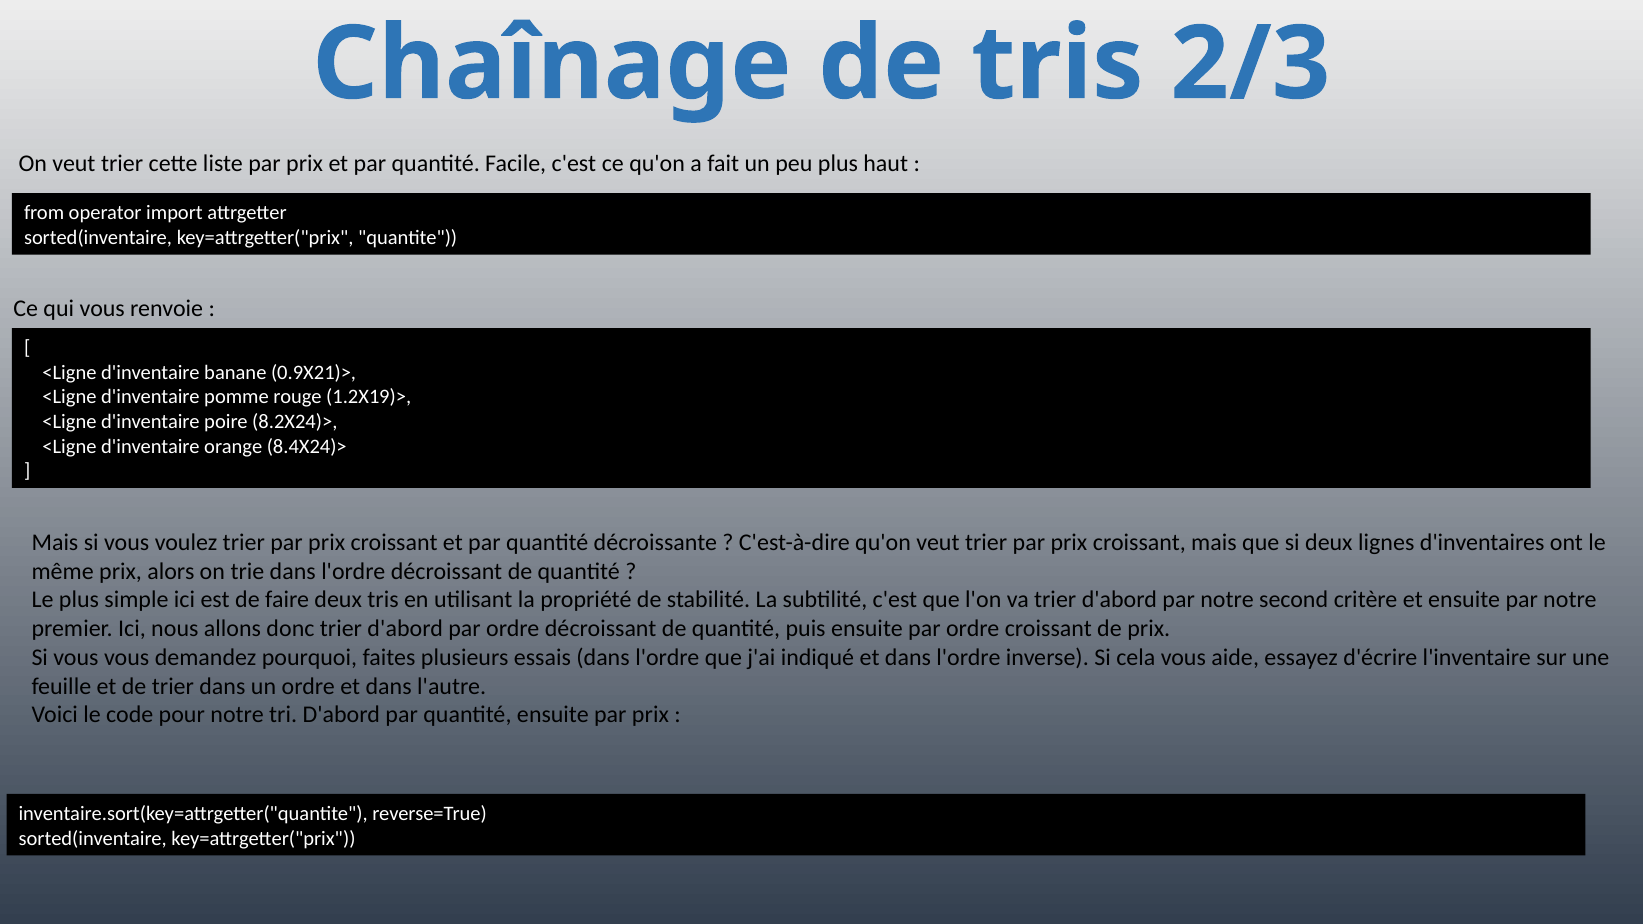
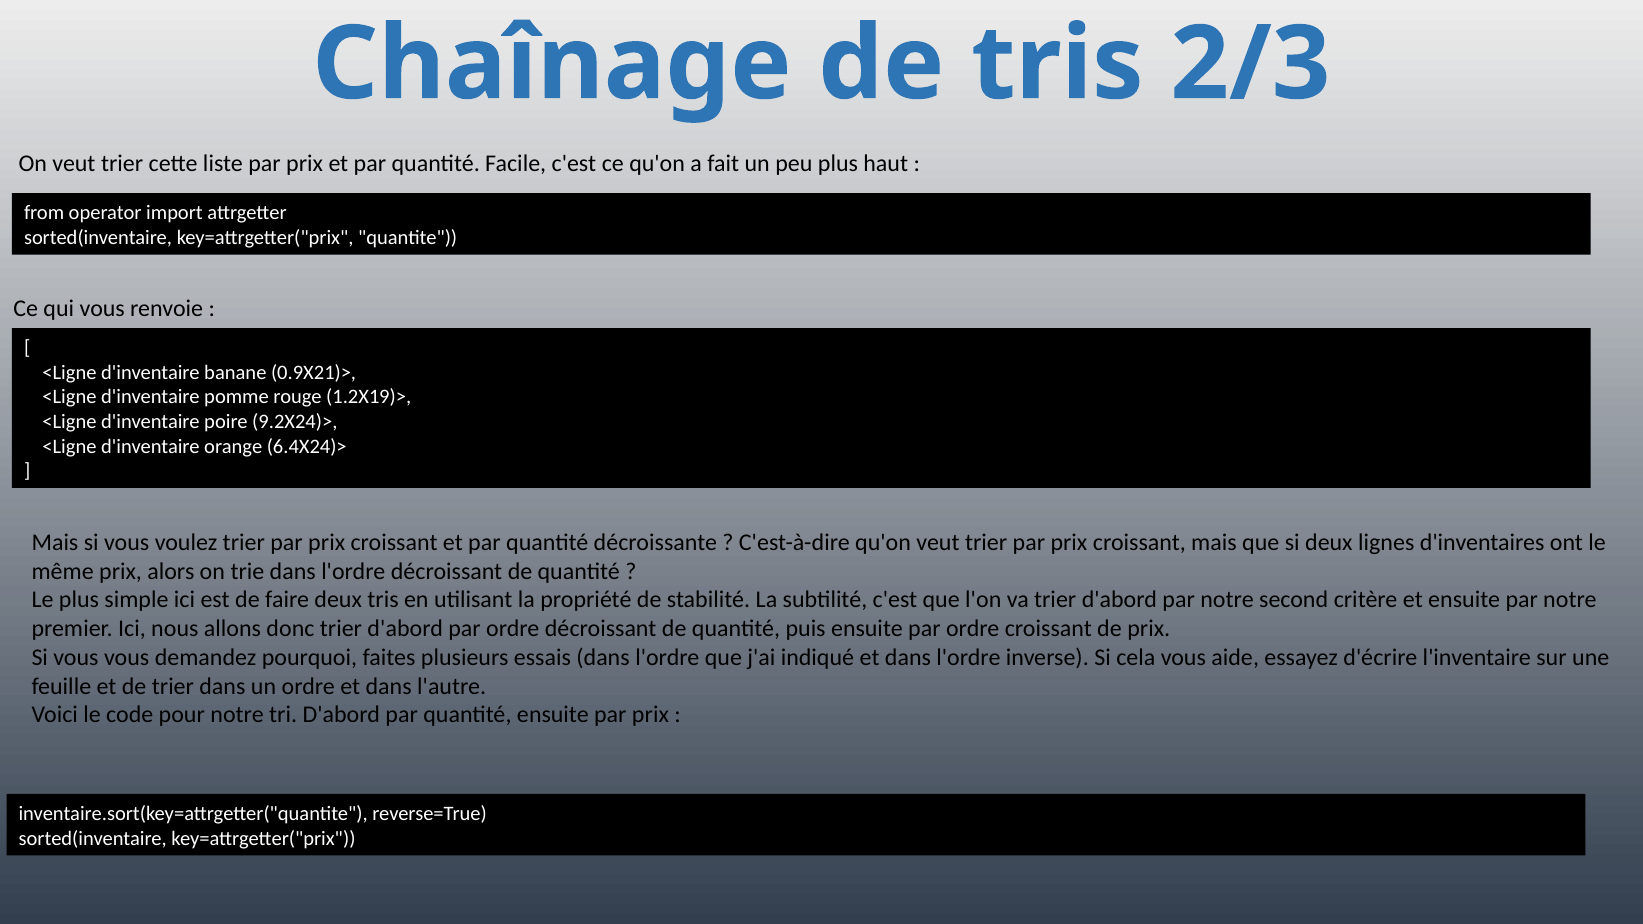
8.2X24)>: 8.2X24)> -> 9.2X24)> (295, 422)
8.4X24)>: 8.4X24)> -> 6.4X24)> (307, 446)
